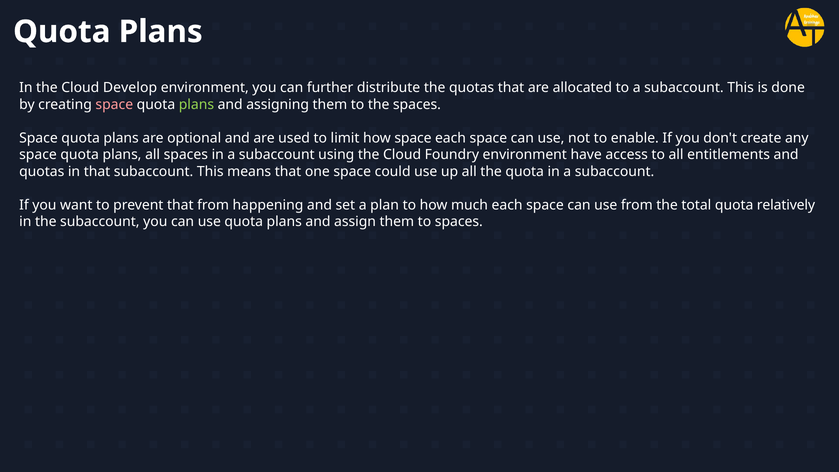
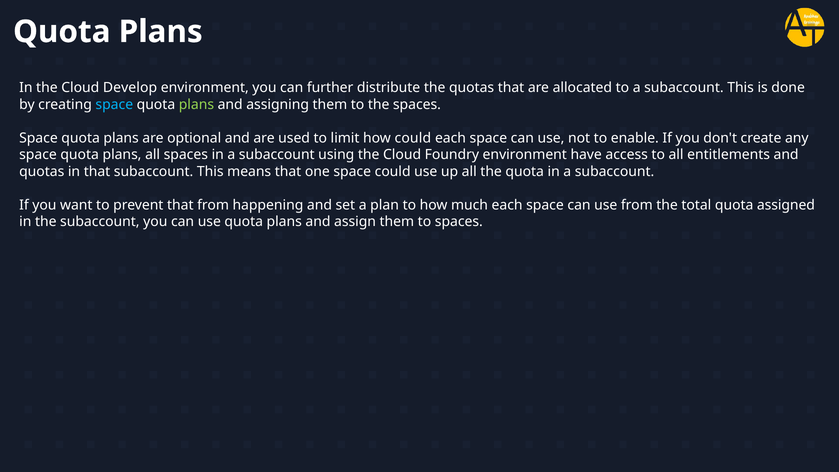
space colour: pink -> light blue (114, 104)
how space: space -> could (413, 138)
relatively: relatively -> assigned (786, 205)
